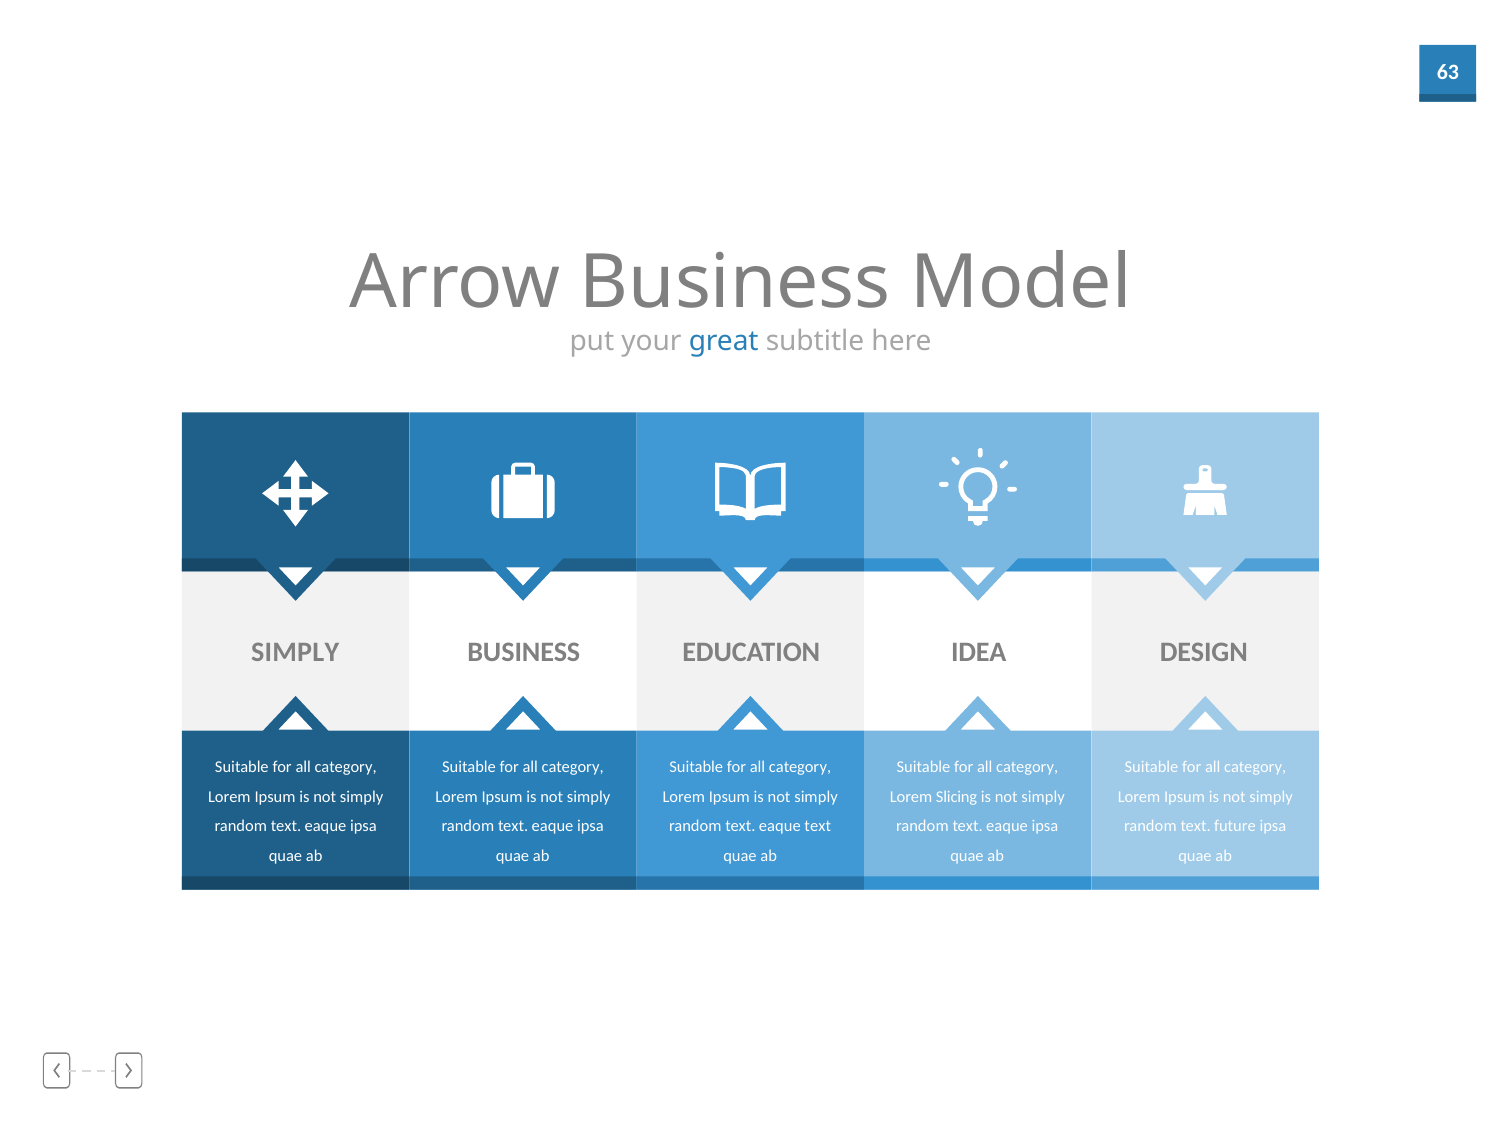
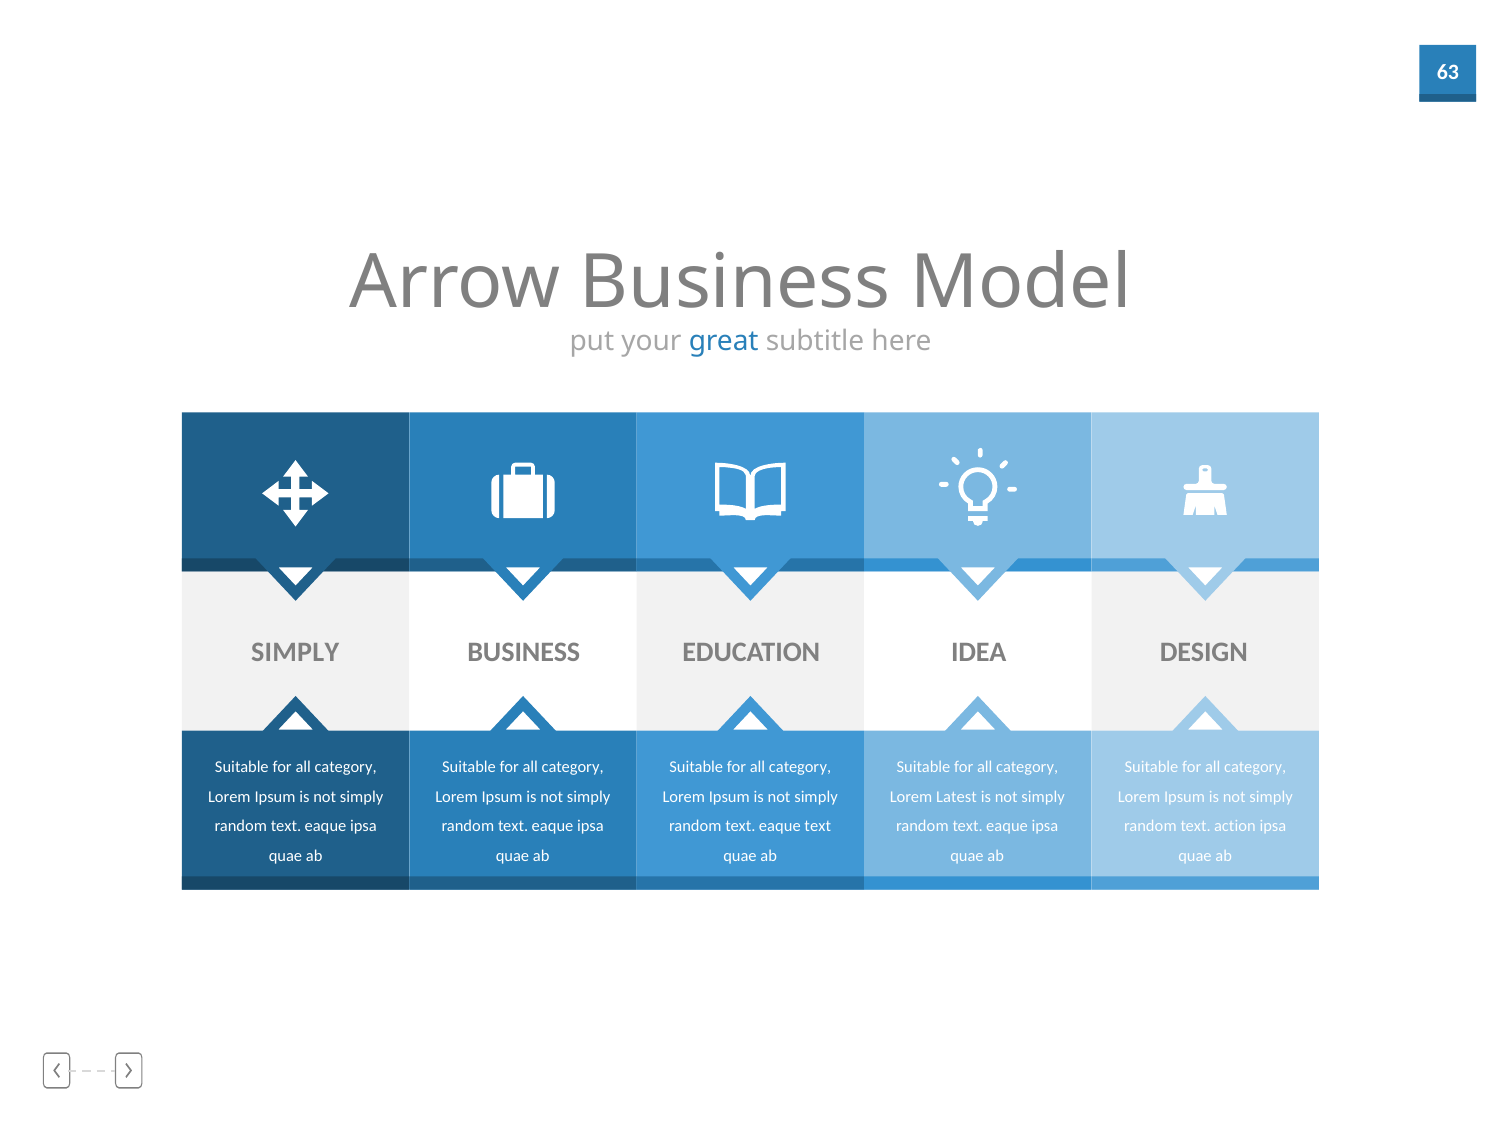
Slicing: Slicing -> Latest (956, 796)
future: future -> action (1235, 826)
